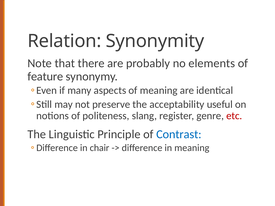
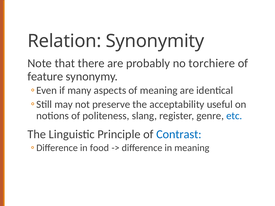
elements: elements -> torchiere (212, 63)
etc colour: red -> blue (234, 116)
chair: chair -> food (99, 148)
